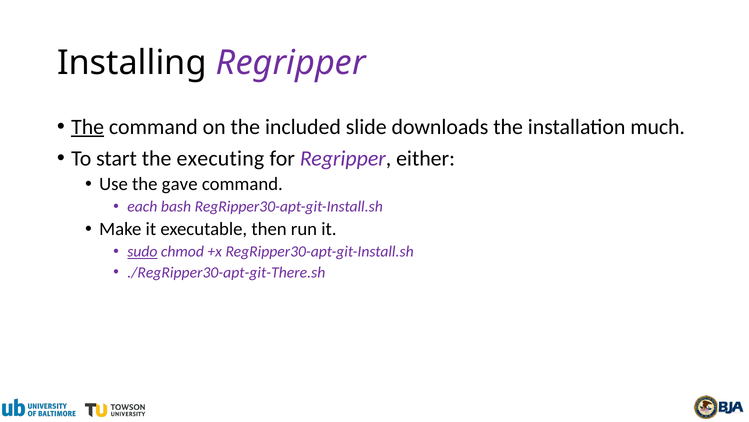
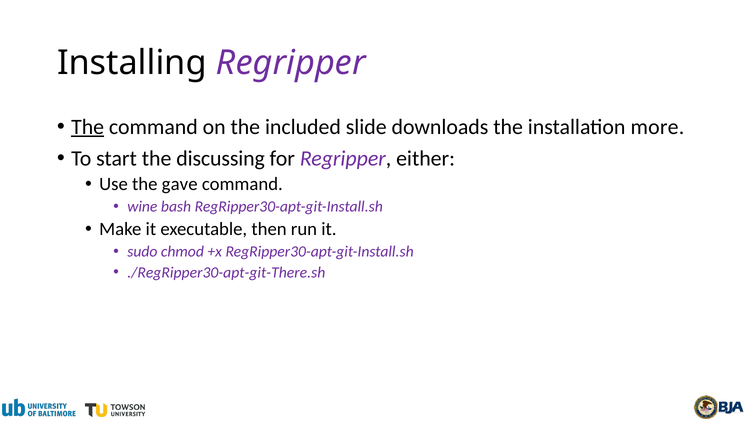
much: much -> more (657, 127)
executing: executing -> discussing (221, 158)
each: each -> wine (142, 206)
sudo underline: present -> none (142, 251)
